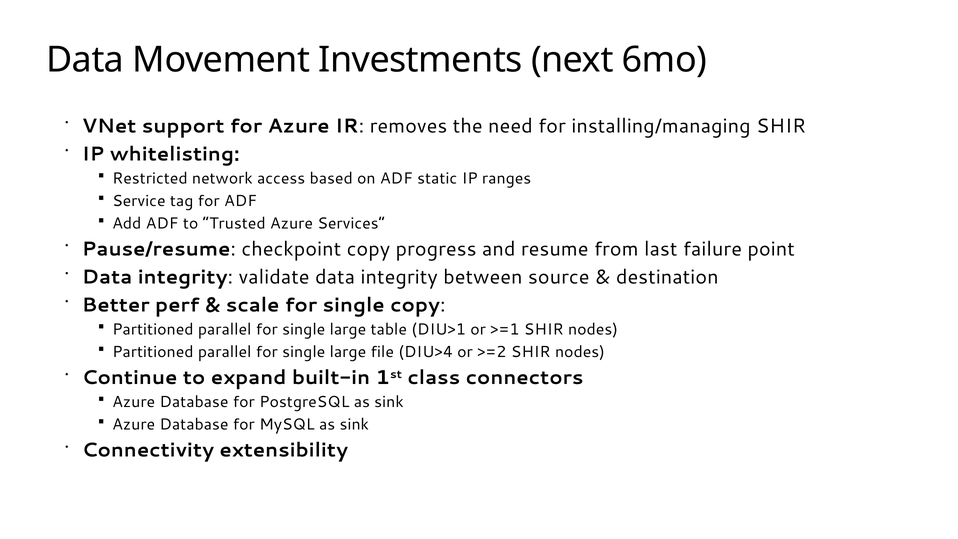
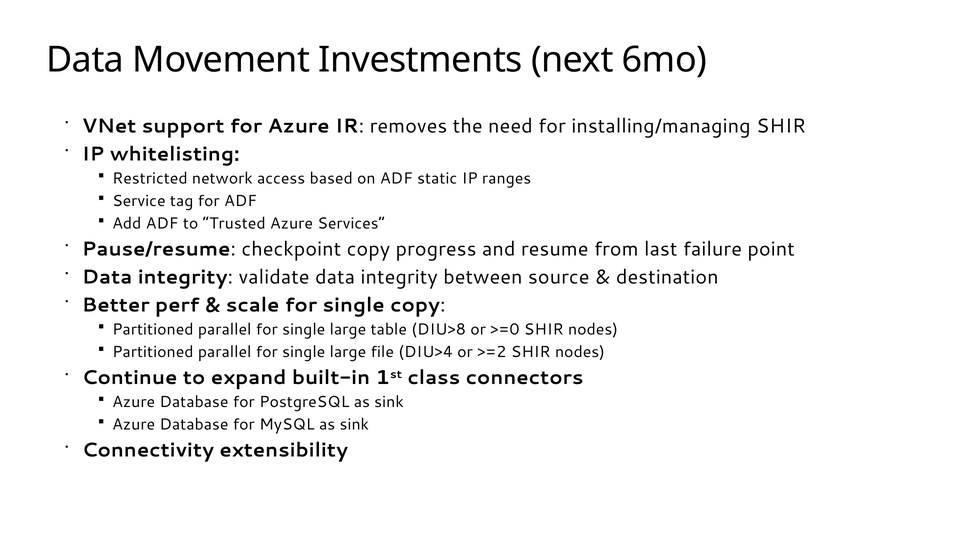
DIU>1: DIU>1 -> DIU>8 (439, 329)
>=1: >=1 -> >=0 (505, 329)
